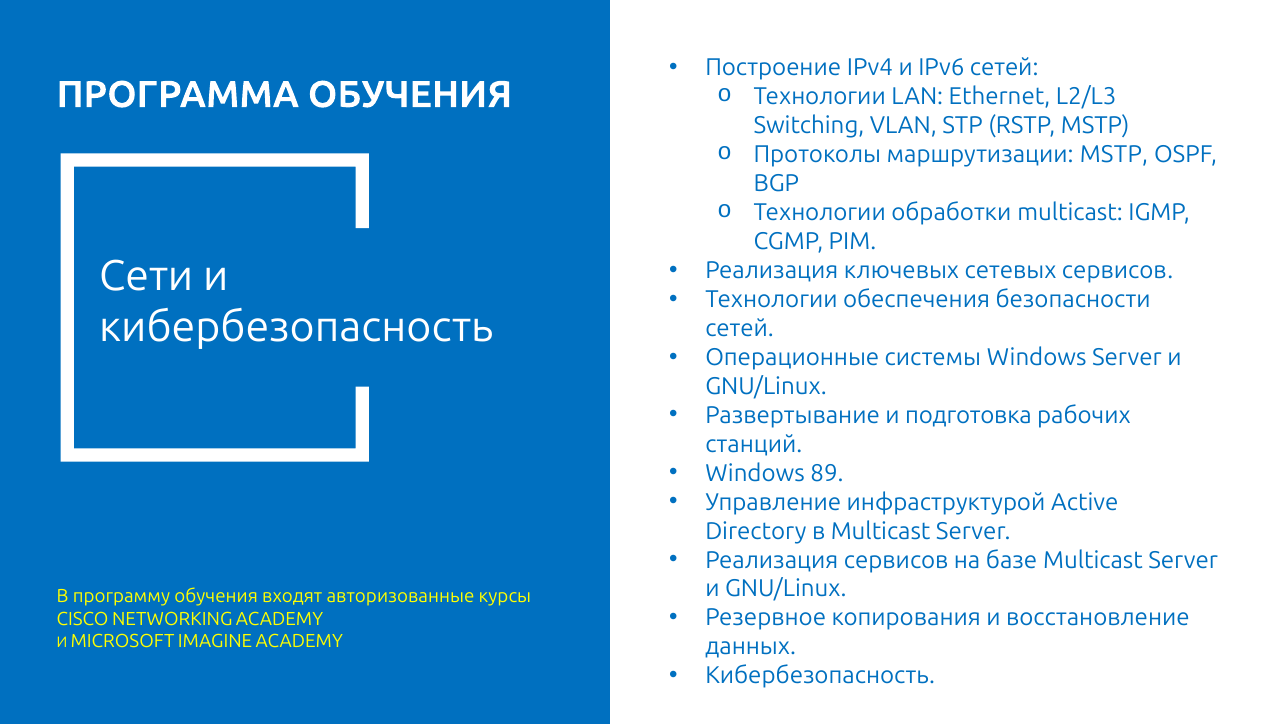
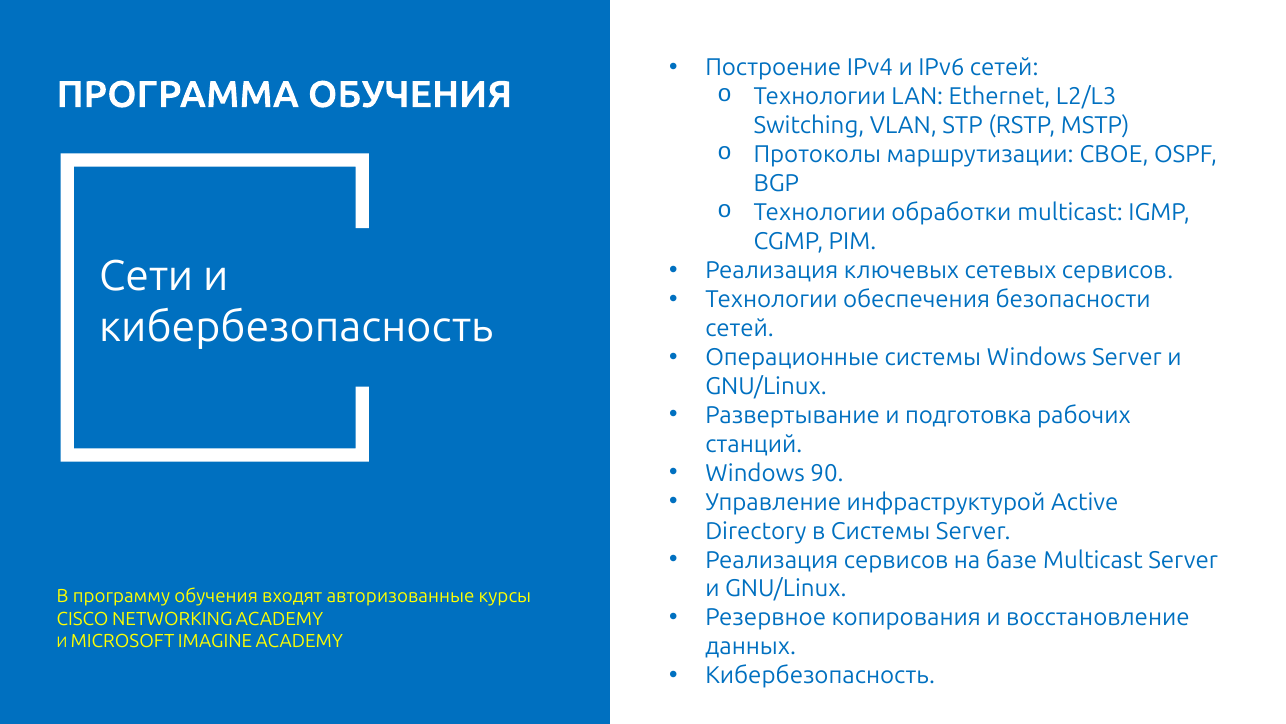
маршрутизации MSTP: MSTP -> СВОЕ (1114, 154)
89: 89 -> 90 (827, 473)
в Multicast: Multicast -> Системы (881, 531)
